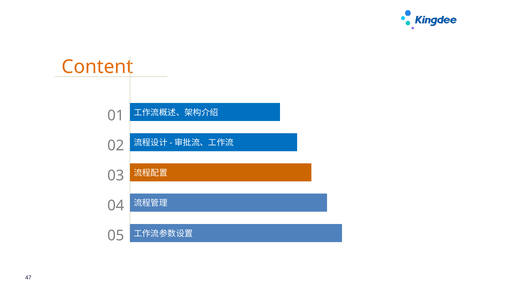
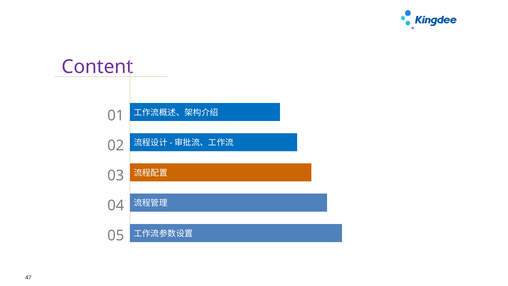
Content colour: orange -> purple (97, 67)
